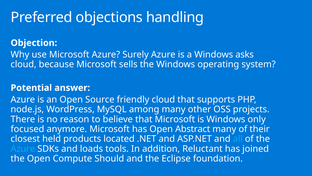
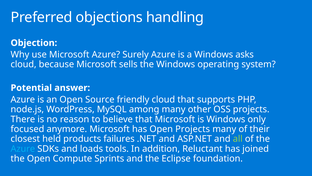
Open Abstract: Abstract -> Projects (193, 129)
located: located -> failures (119, 139)
all colour: light blue -> light green (238, 139)
Should: Should -> Sprints (109, 158)
